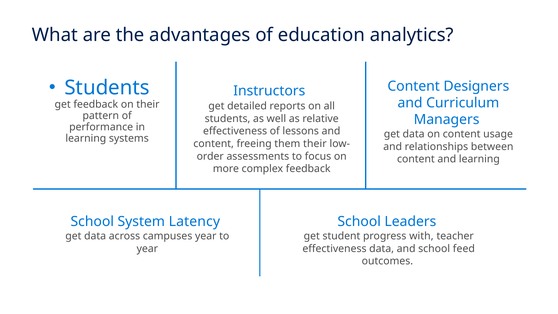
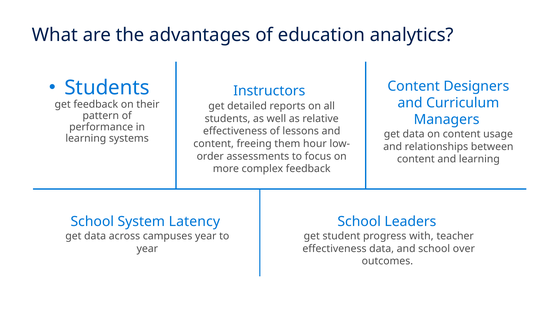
them their: their -> hour (315, 144)
feed: feed -> over (464, 248)
